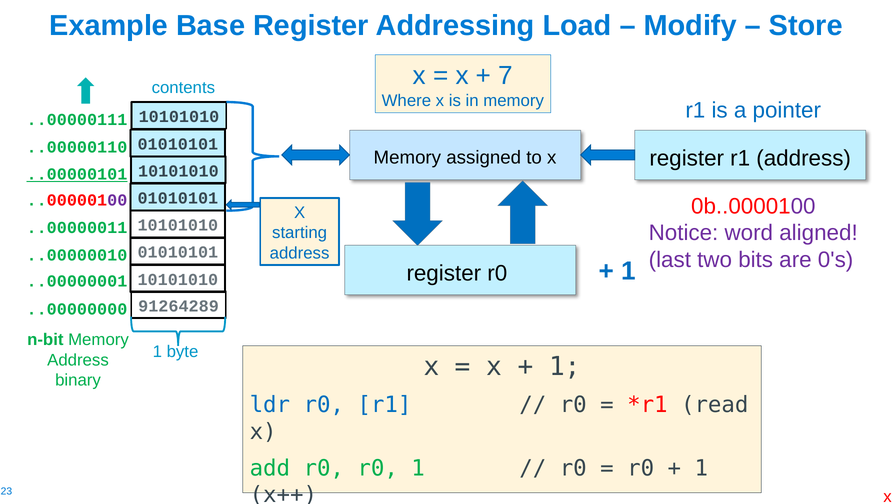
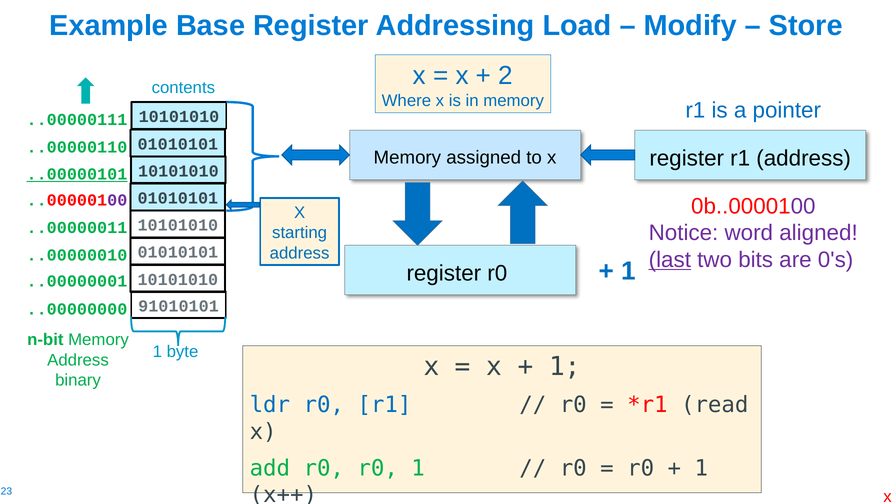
7: 7 -> 2 (506, 75)
last underline: none -> present (670, 260)
91264289: 91264289 -> 91010101 (179, 306)
